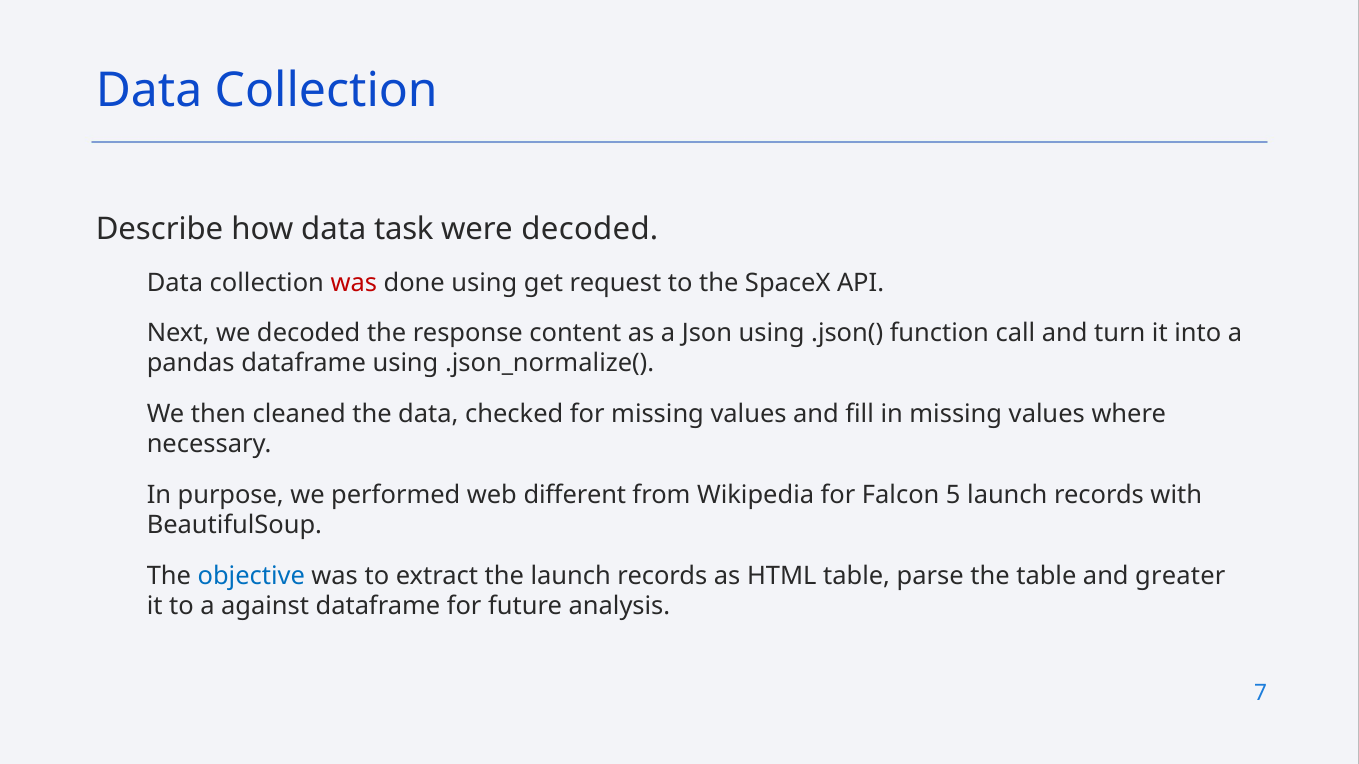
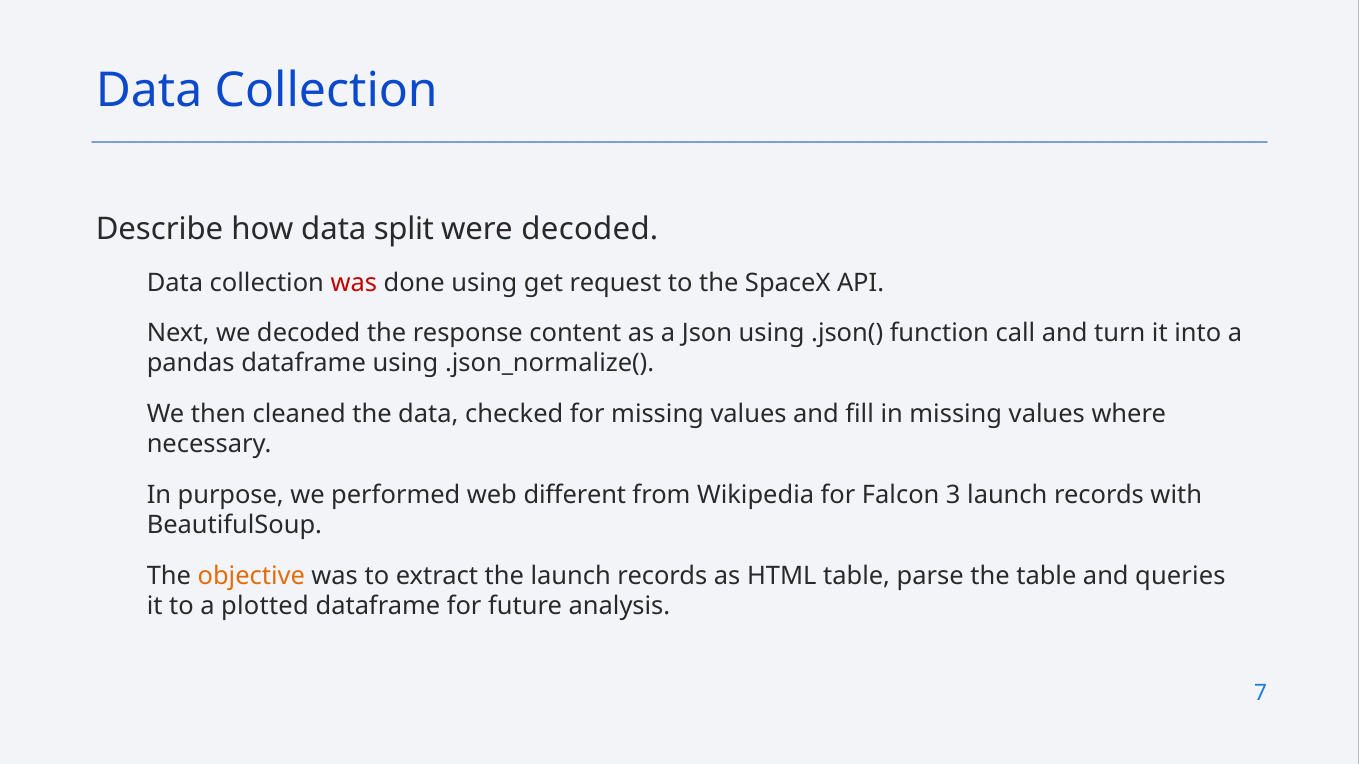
task: task -> split (404, 229)
5: 5 -> 3 (953, 495)
objective colour: blue -> orange (251, 576)
greater: greater -> queries (1180, 576)
against: against -> plotted (265, 607)
